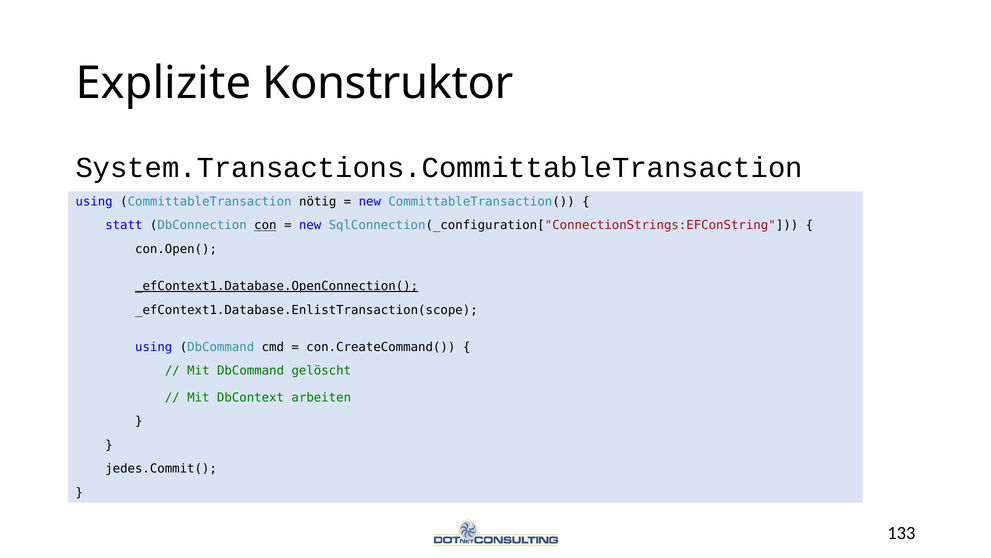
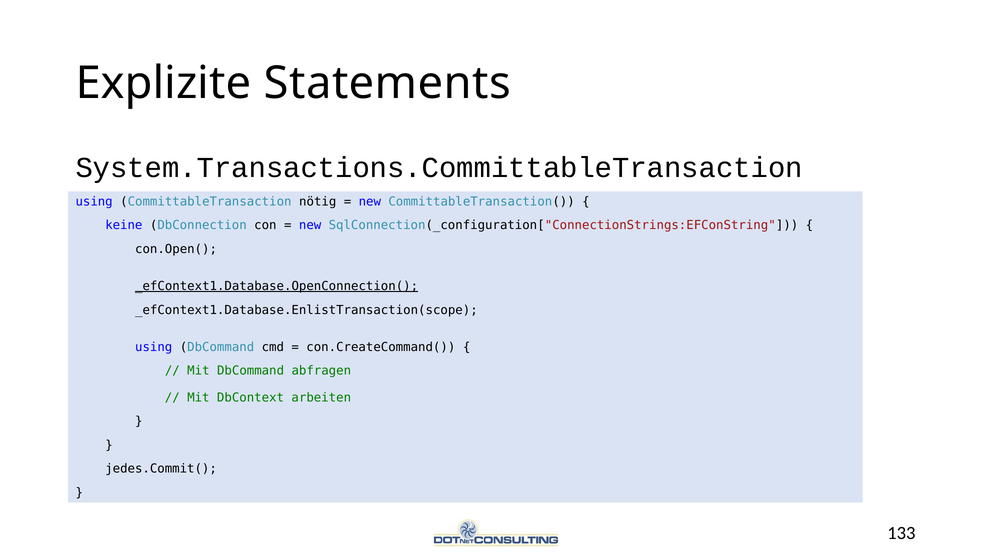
Konstruktor: Konstruktor -> Statements (387, 83)
statt: statt -> keine (124, 225)
con underline: present -> none (265, 225)
gelöscht: gelöscht -> abfragen (321, 370)
